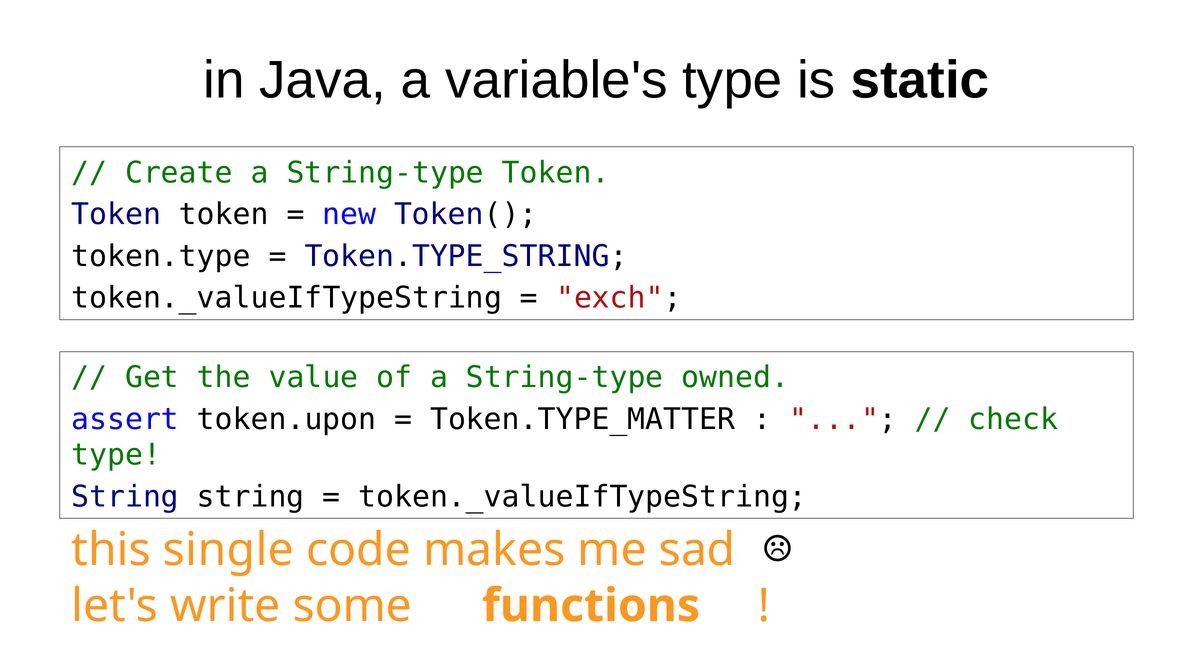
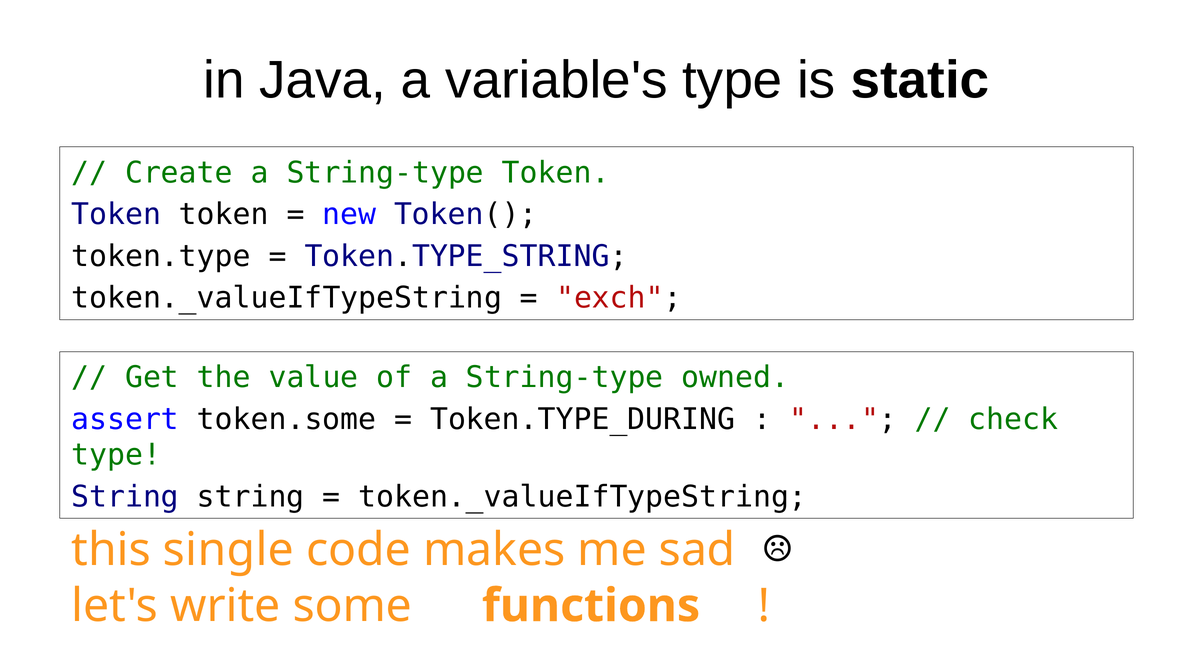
token.upon: token.upon -> token.some (287, 419)
Token.TYPE_MATTER: Token.TYPE_MATTER -> Token.TYPE_DURING (583, 419)
